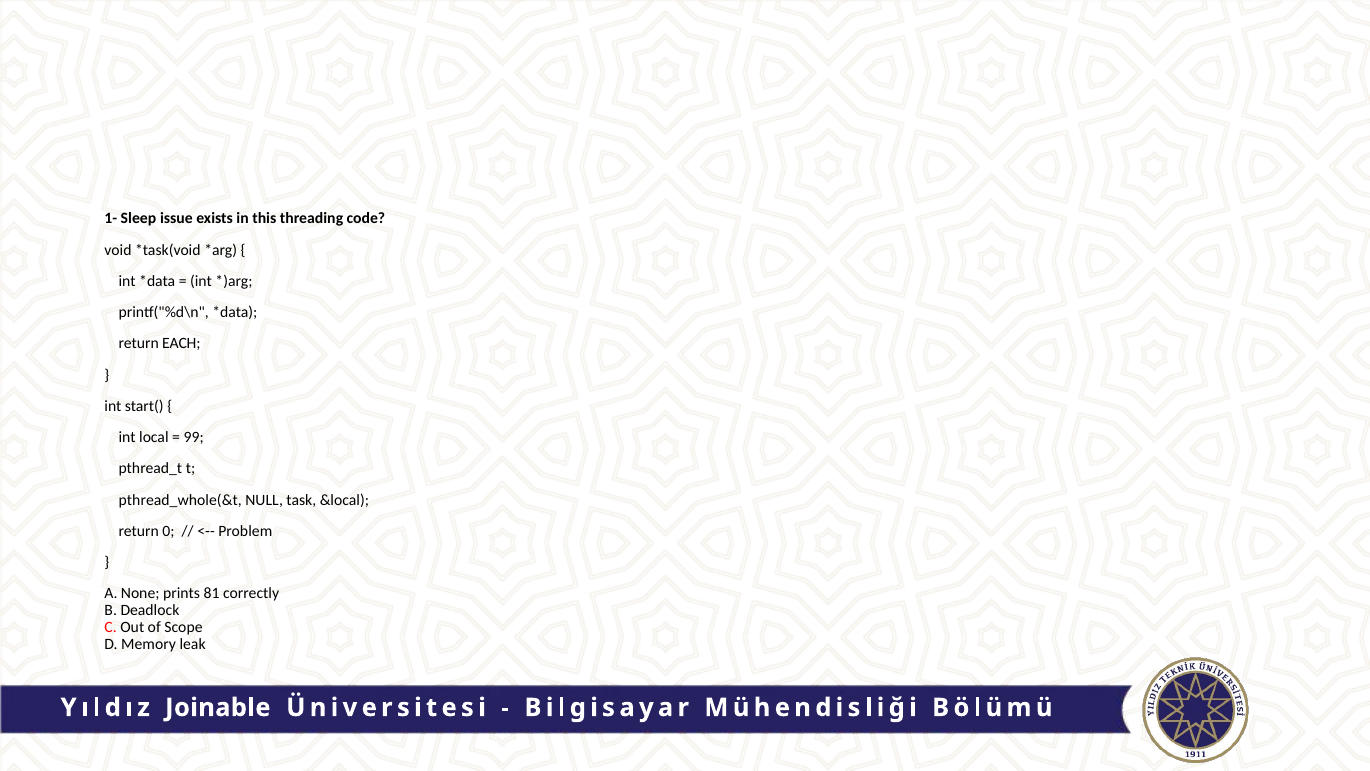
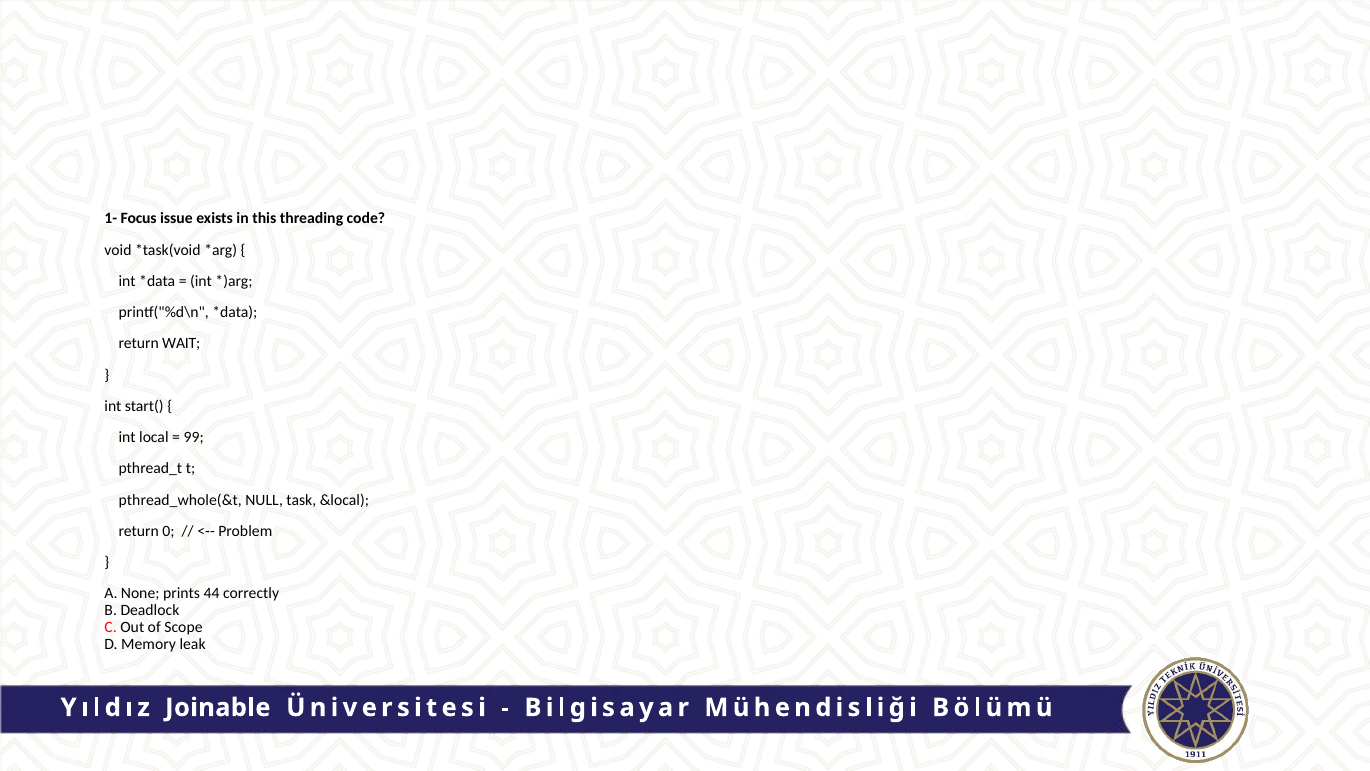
Sleep: Sleep -> Focus (139, 219)
EACH: EACH -> WAIT (181, 344)
81: 81 -> 44 (212, 593)
